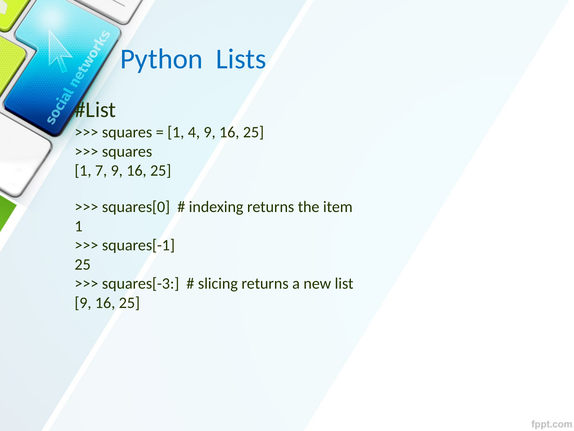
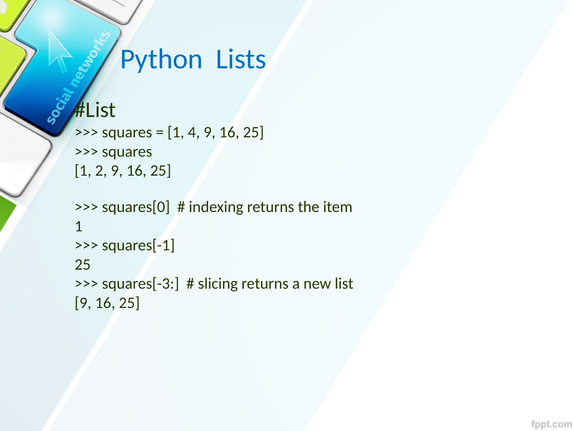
7: 7 -> 2 (101, 170)
